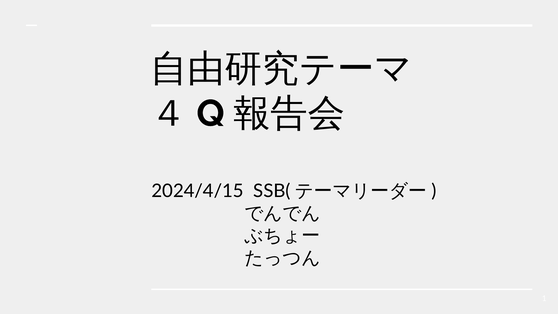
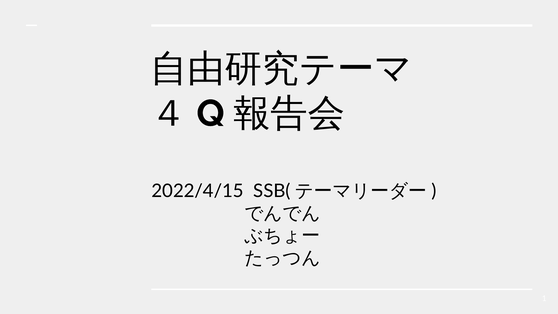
2024/4/15: 2024/4/15 -> 2022/4/15 (198, 191)
